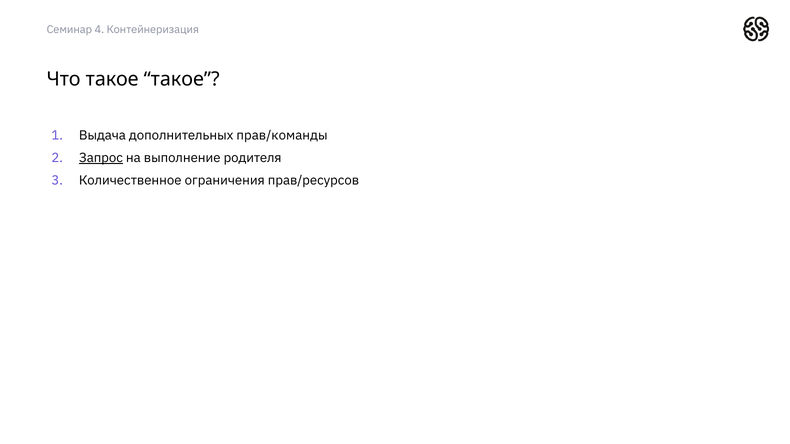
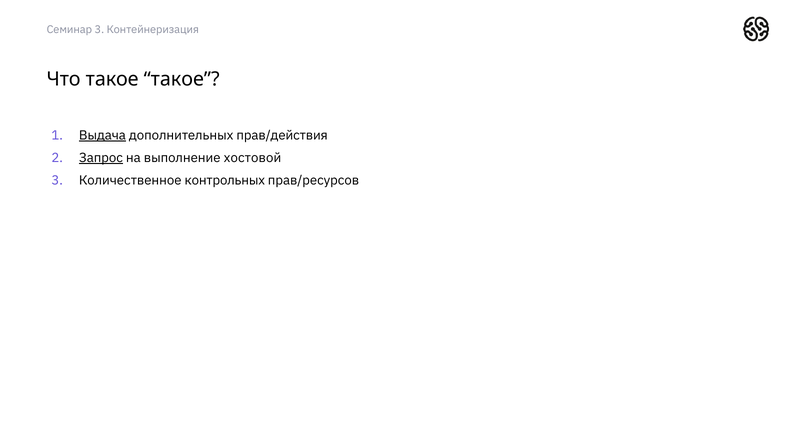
Семинар 4: 4 -> 3 (99, 29)
Выдача underline: none -> present (102, 136)
прав/команды: прав/команды -> прав/действия (282, 136)
родителя: родителя -> хостовой (252, 158)
ограничения: ограничения -> контрольных (225, 181)
